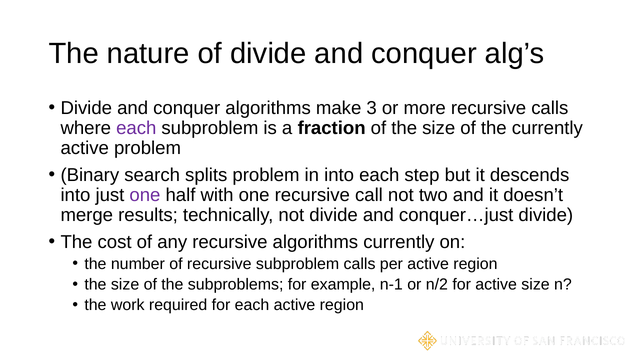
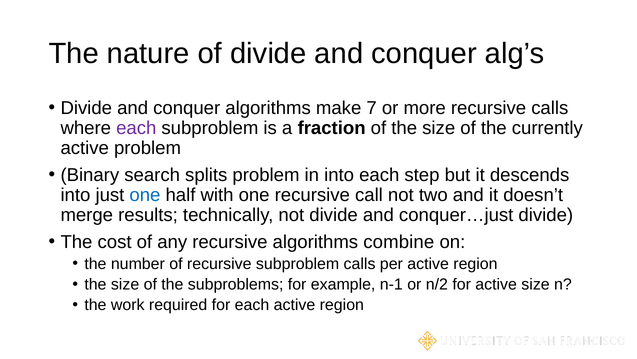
3: 3 -> 7 (372, 108)
one colour: purple -> blue (145, 195)
algorithms currently: currently -> combine (399, 241)
